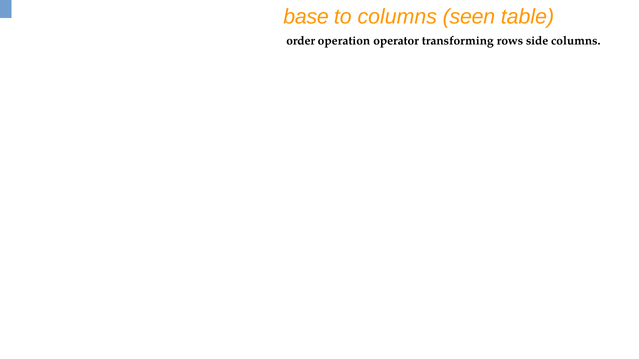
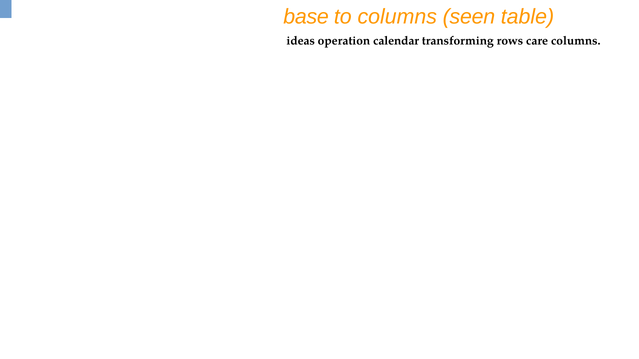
order: order -> ideas (301, 41)
operator: operator -> calendar (396, 41)
side: side -> care (537, 41)
